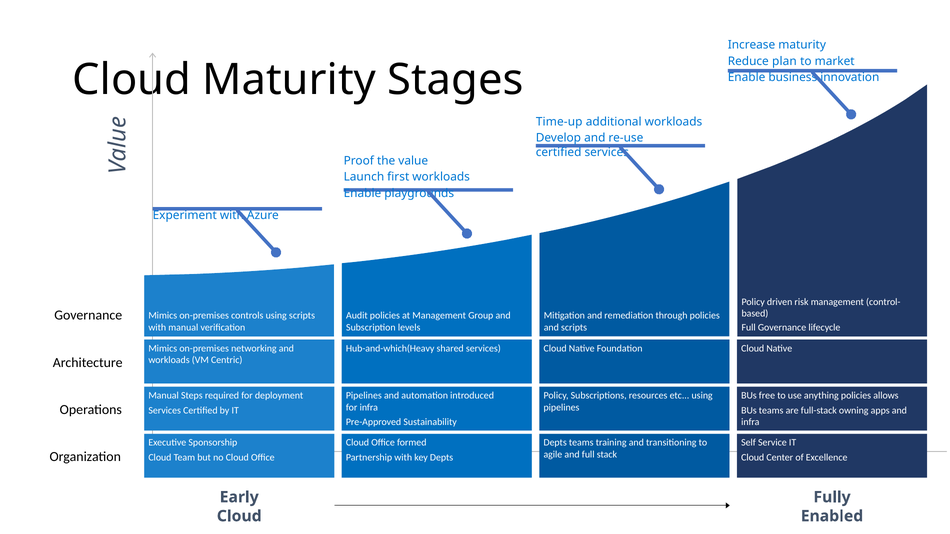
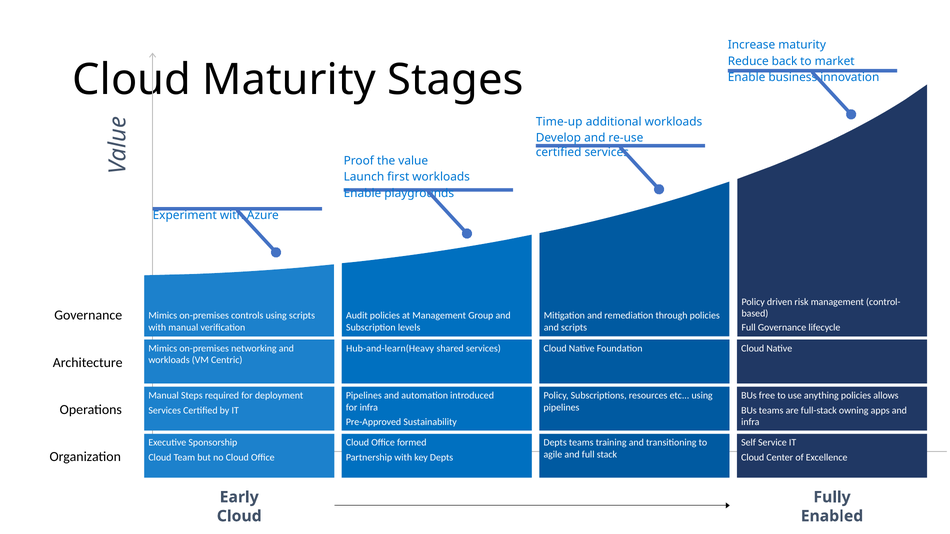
plan: plan -> back (785, 61)
Hub-and-which(Heavy: Hub-and-which(Heavy -> Hub-and-learn(Heavy (390, 349)
